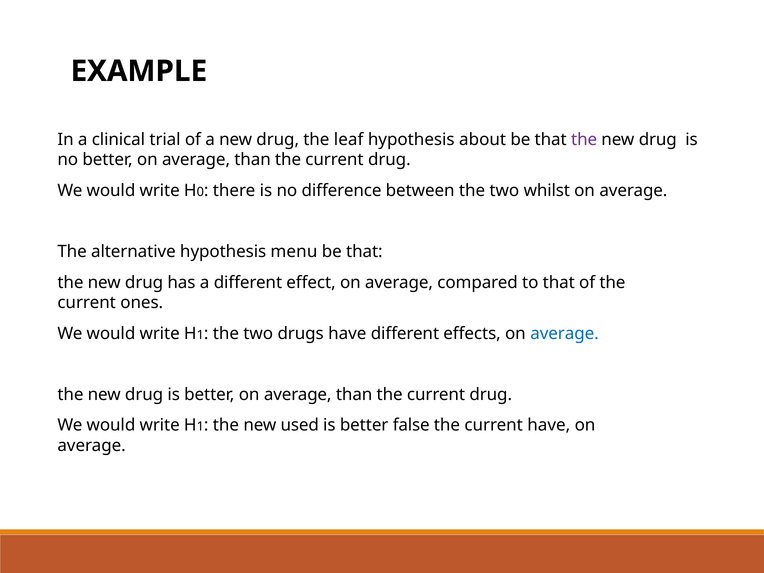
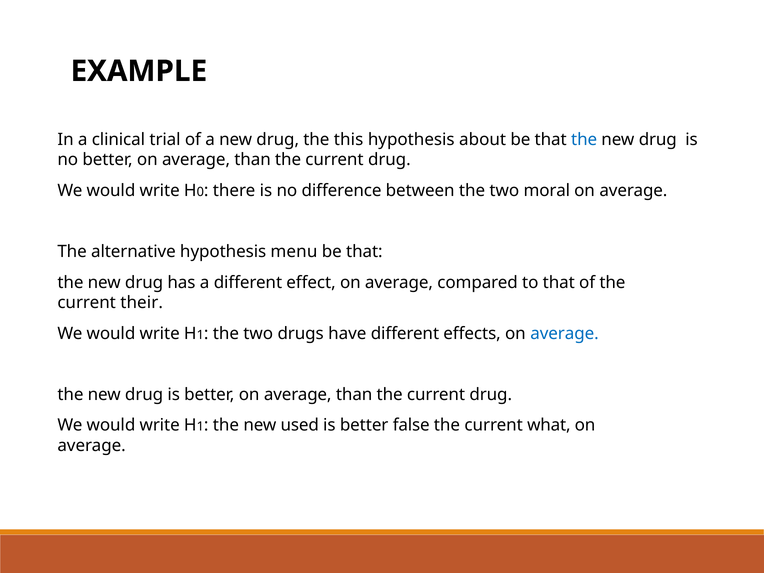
leaf: leaf -> this (349, 139)
the colour: purple -> blue (584, 139)
whilst: whilst -> moral (547, 191)
ones: ones -> their (142, 303)
current have: have -> what (549, 425)
